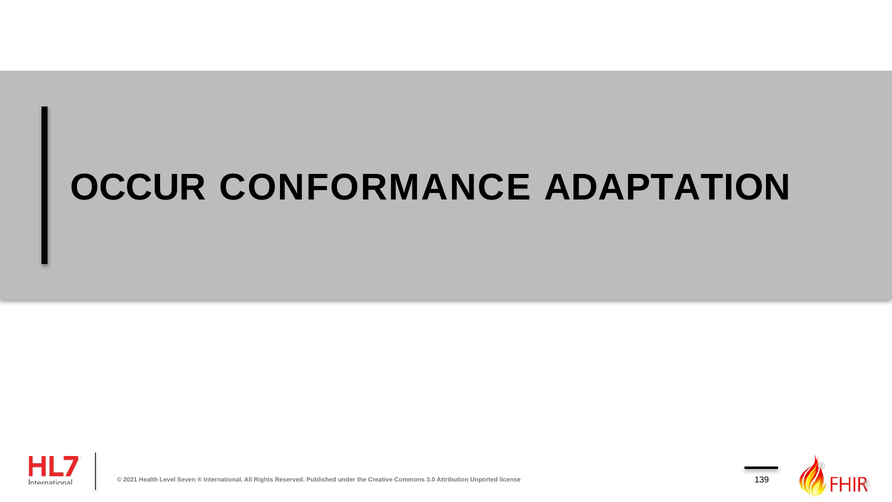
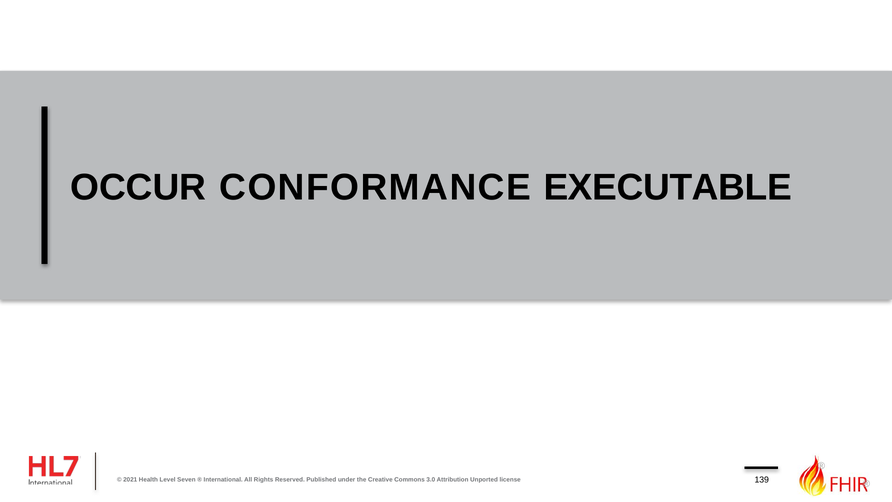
ADAPTATION: ADAPTATION -> EXECUTABLE (668, 188)
